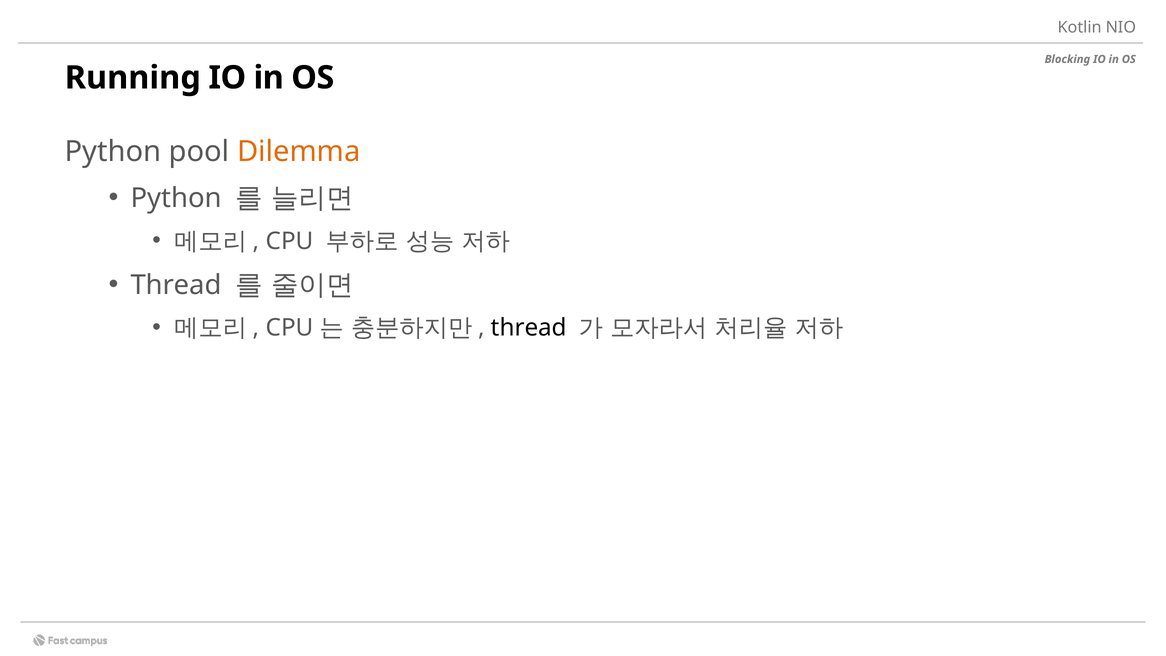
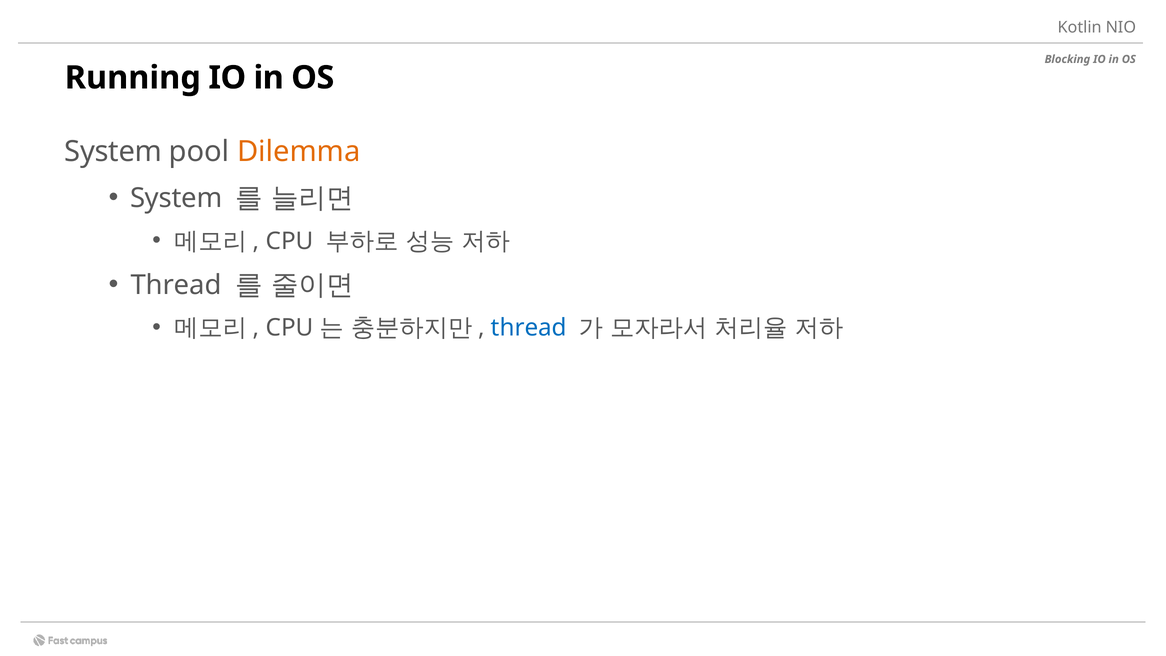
Python: Python -> System (113, 152)
Python: Python -> System (176, 198)
thread colour: black -> blue (529, 328)
